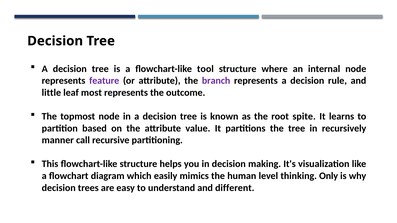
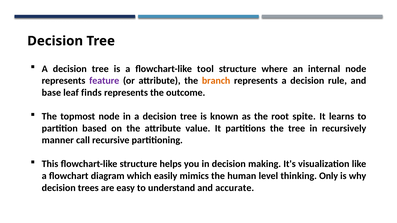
branch colour: purple -> orange (216, 81)
little: little -> base (51, 93)
most: most -> finds (91, 93)
different: different -> accurate (235, 188)
